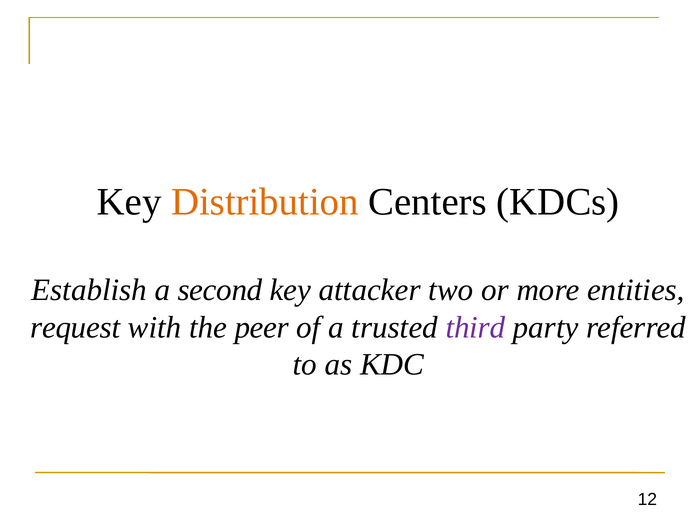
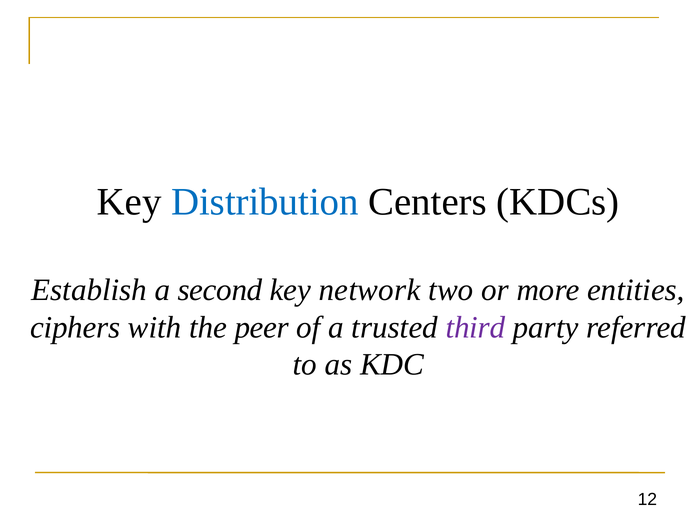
Distribution colour: orange -> blue (265, 202)
attacker: attacker -> network (370, 290)
request: request -> ciphers (75, 327)
